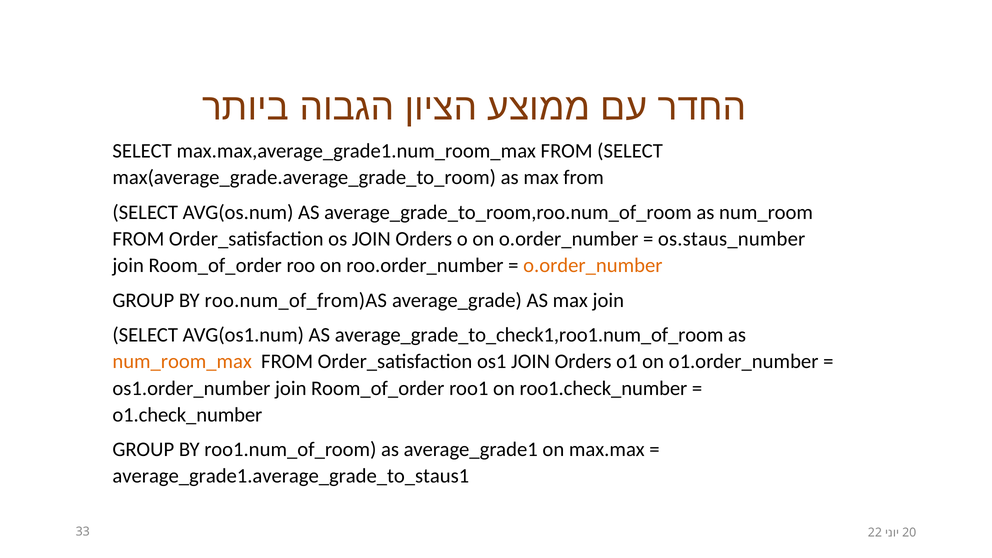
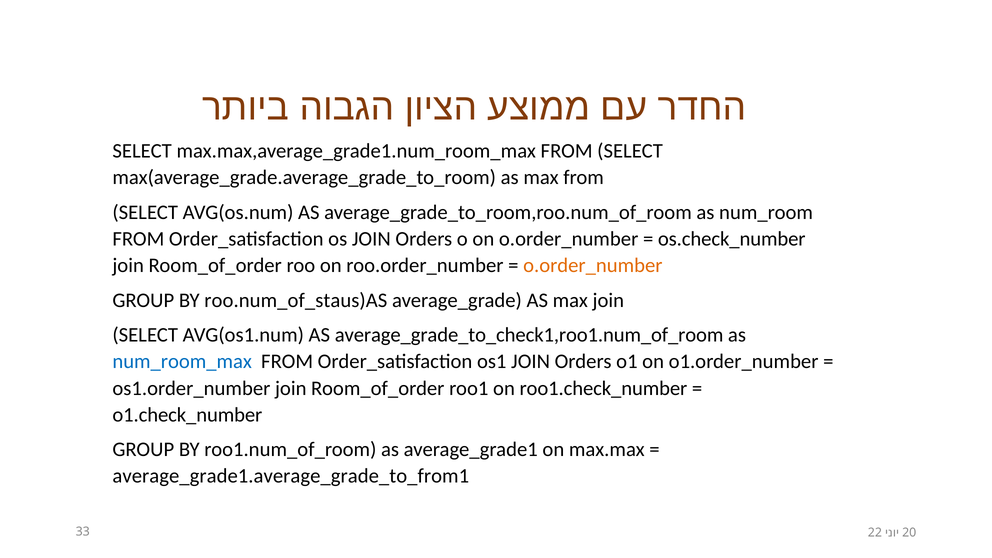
os.staus_number: os.staus_number -> os.check_number (732, 239)
roo.num_of_from)AS: roo.num_of_from)AS -> roo.num_of_staus)AS (296, 300)
num_room_max colour: orange -> blue (182, 362)
average_grade1.average_grade_to_staus1: average_grade1.average_grade_to_staus1 -> average_grade1.average_grade_to_from1 (291, 476)
